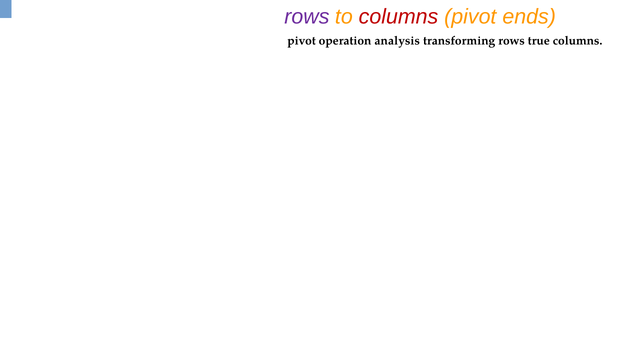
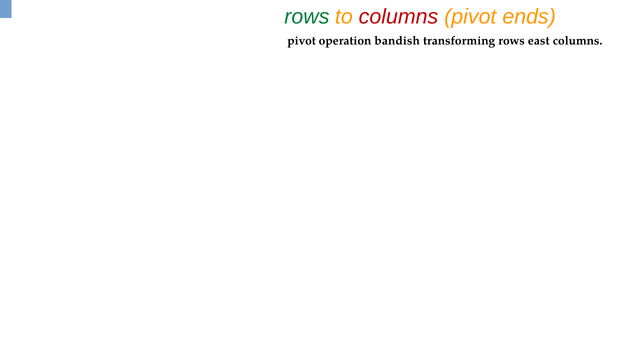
rows colour: purple -> green (307, 17)
analysis: analysis -> bandish (397, 41)
true: true -> east (539, 41)
